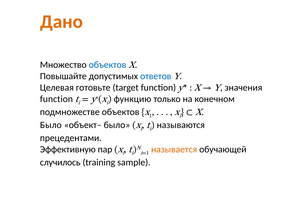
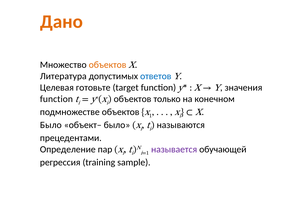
объектов colour: blue -> orange (108, 65)
Повышайте: Повышайте -> Литература (63, 76)
функцию: функцию -> объектов (133, 99)
Эффективную: Эффективную -> Определение (68, 150)
называется colour: orange -> purple (174, 150)
случилось: случилось -> регрессия (60, 163)
